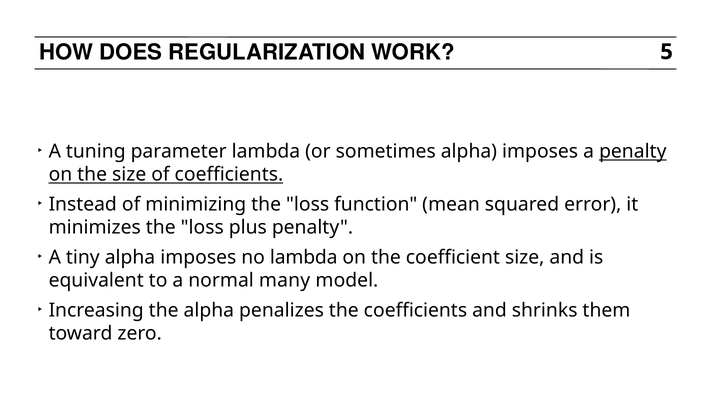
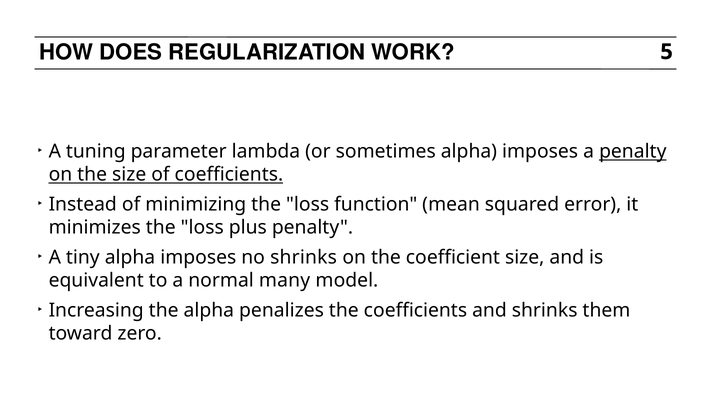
no lambda: lambda -> shrinks (304, 258)
